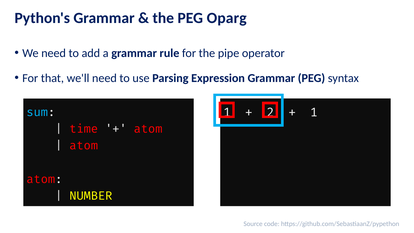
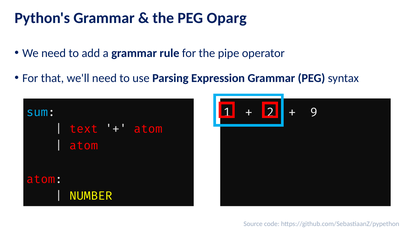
1: 1 -> 9 (314, 112)
time: time -> text (84, 129)
